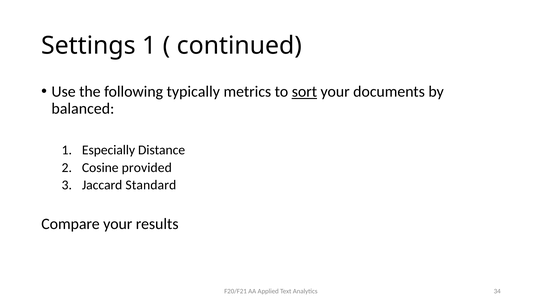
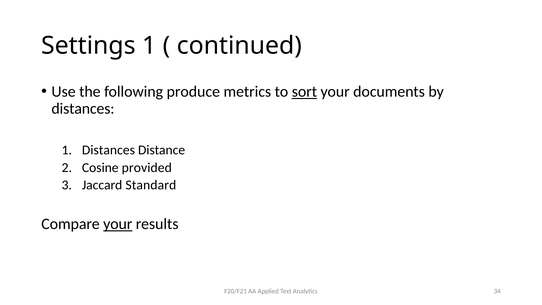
typically: typically -> produce (193, 92)
balanced: balanced -> distances (83, 109)
1 Especially: Especially -> Distances (108, 150)
your underline: none -> present (118, 224)
